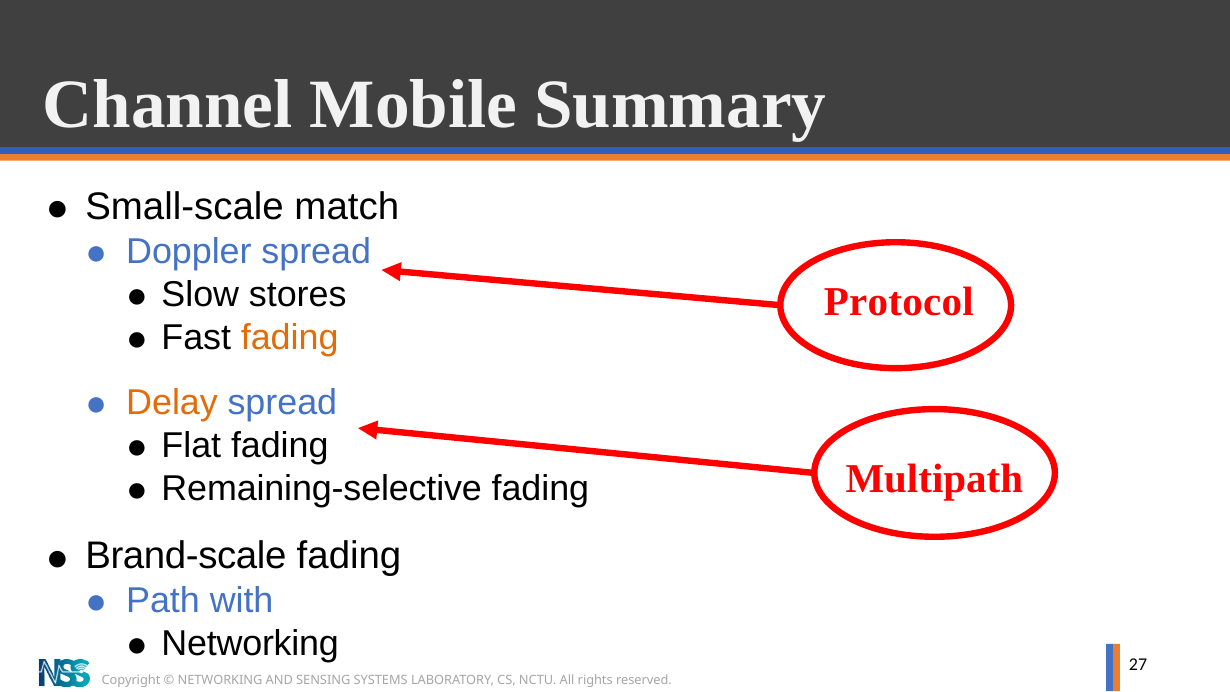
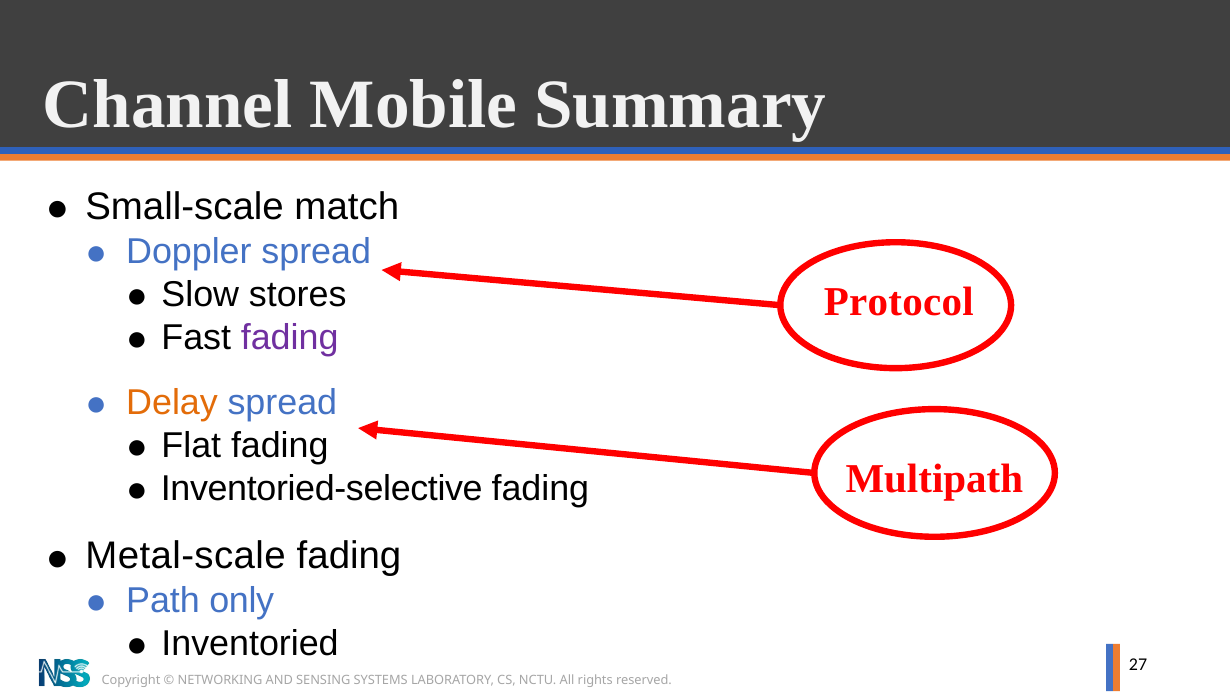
fading colour: orange -> purple (290, 338)
Remaining-selective: Remaining-selective -> Inventoried-selective (322, 488)
Brand-scale: Brand-scale -> Metal-scale (186, 556)
with: with -> only (242, 601)
Networking: Networking -> Inventoried (250, 644)
